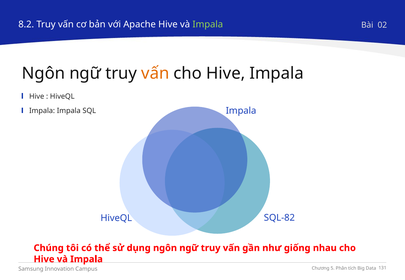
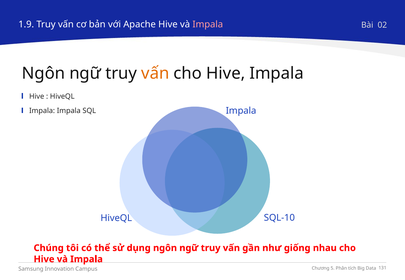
8.2: 8.2 -> 1.9 (26, 25)
Impala colour: light green -> pink (208, 25)
SQL-82: SQL-82 -> SQL-10 (279, 218)
